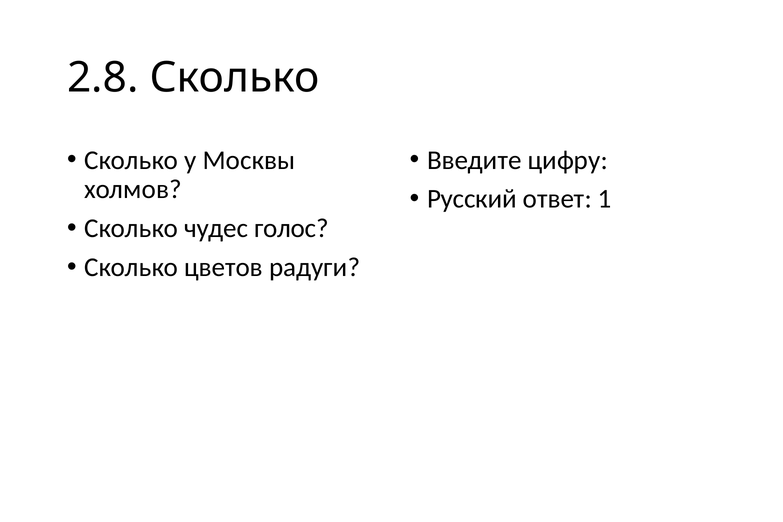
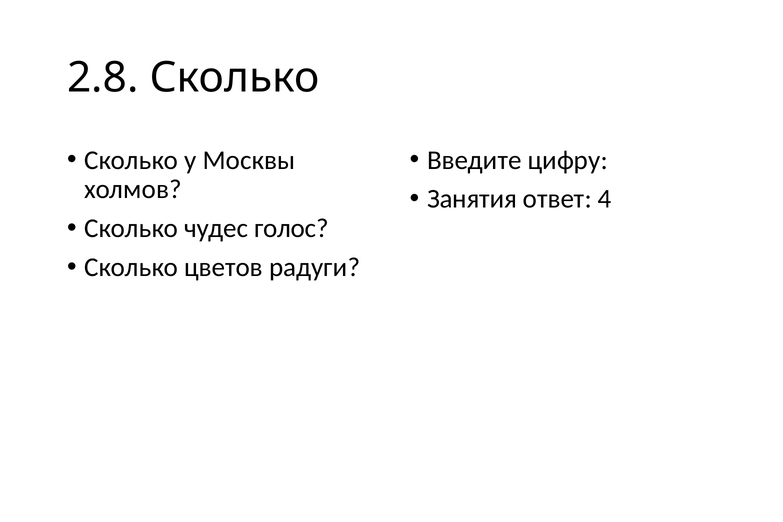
Русский: Русский -> Занятия (472, 199)
1: 1 -> 4 (605, 199)
